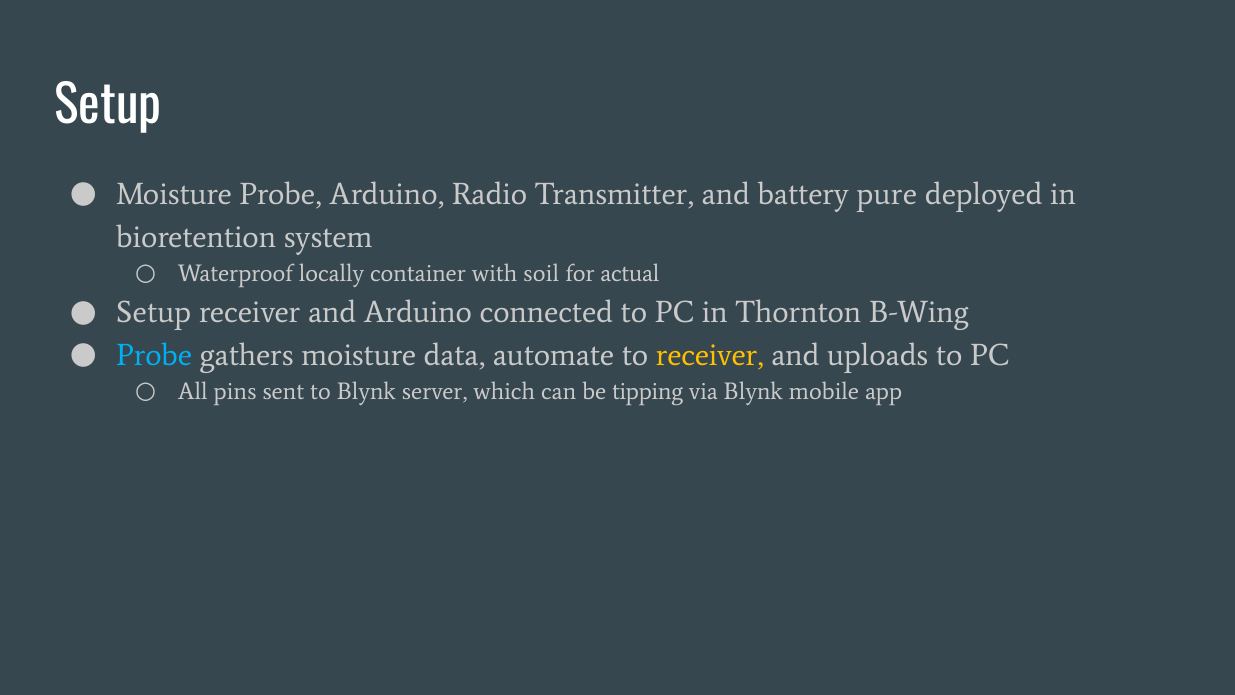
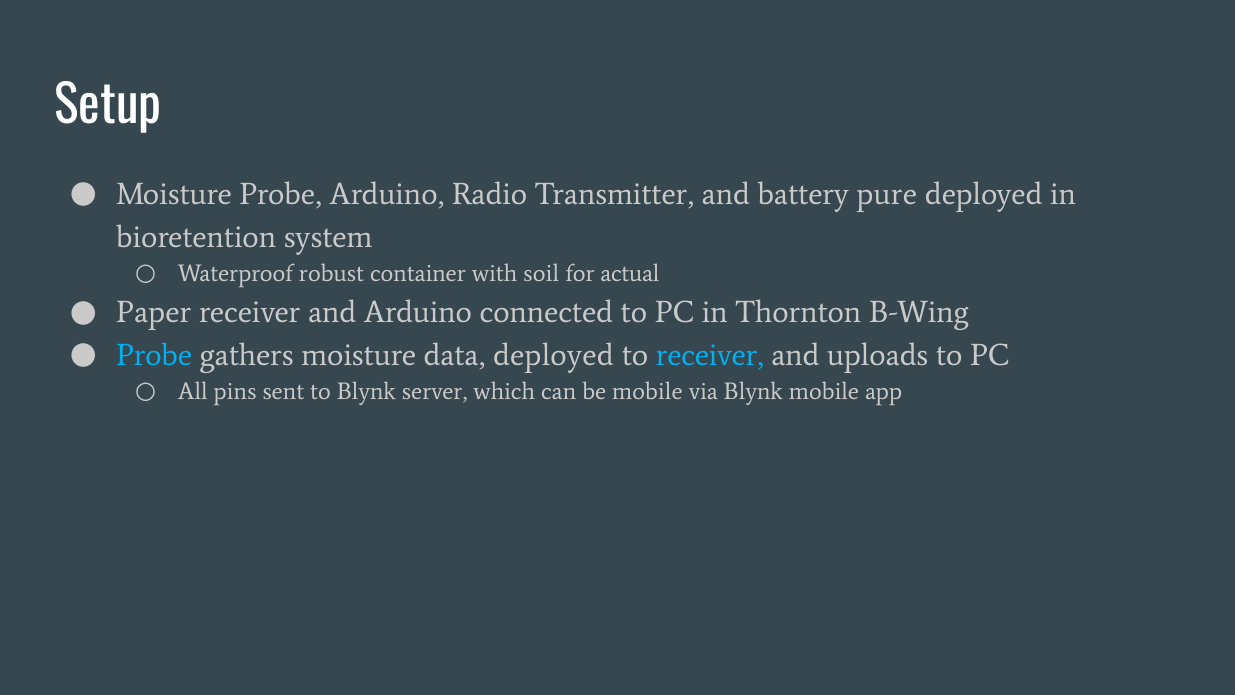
locally: locally -> robust (331, 274)
Setup: Setup -> Paper (154, 313)
data automate: automate -> deployed (553, 355)
receiver colour: yellow -> light blue (710, 355)
be tipping: tipping -> mobile (647, 392)
